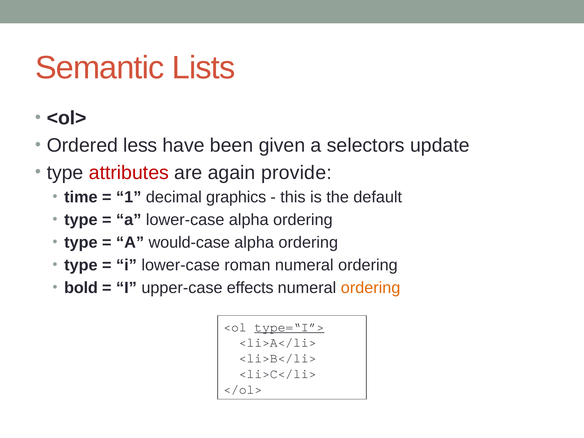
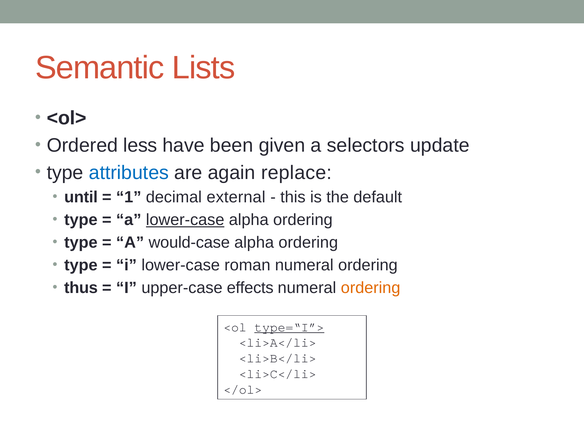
attributes colour: red -> blue (129, 173)
provide: provide -> replace (296, 173)
time: time -> until (81, 197)
graphics: graphics -> external (236, 197)
lower-case underline: none -> present (185, 220)
bold: bold -> thus (81, 288)
